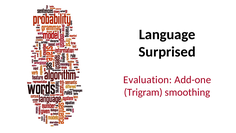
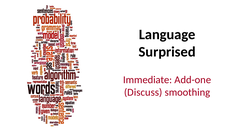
Evaluation: Evaluation -> Immediate (148, 80)
Trigram: Trigram -> Discuss (143, 92)
